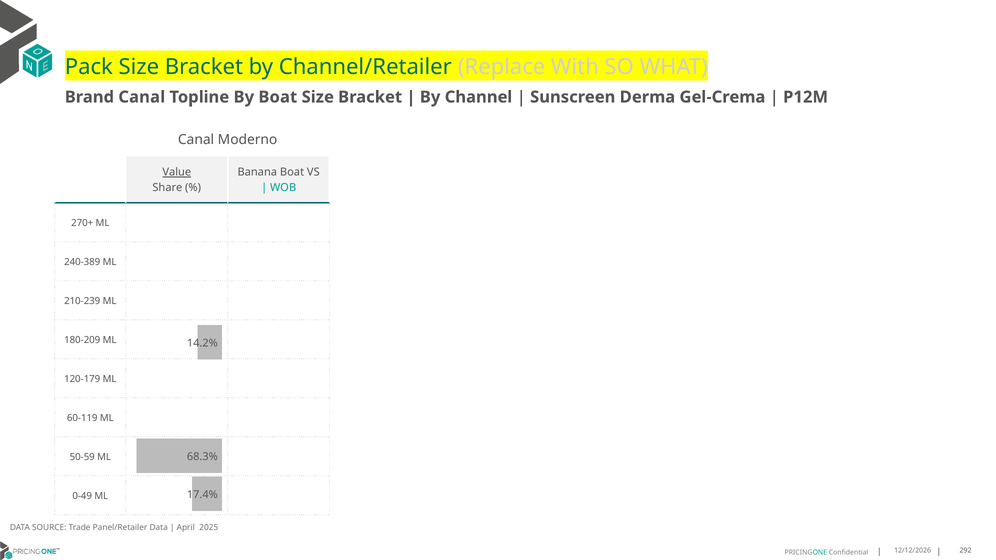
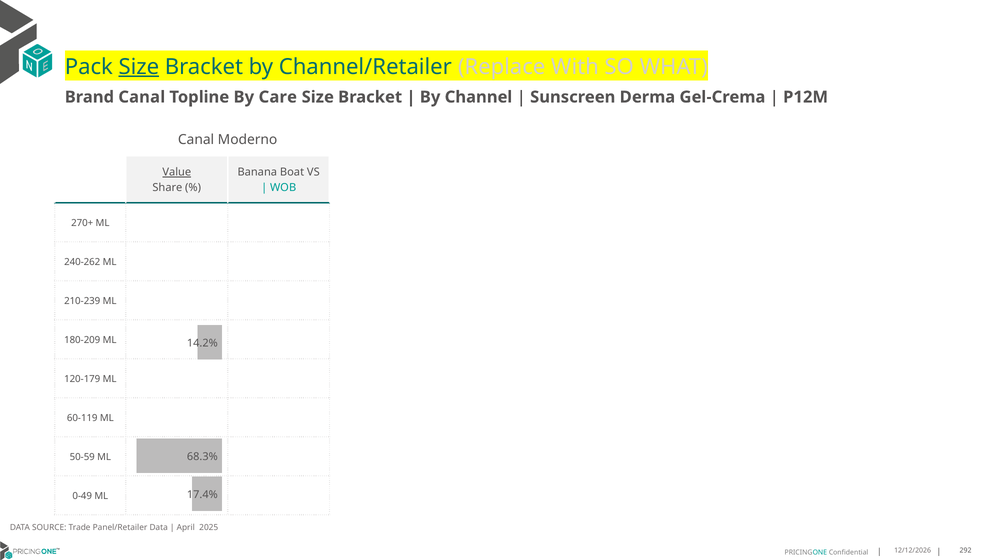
Size underline: none -> present (139, 67)
By Boat: Boat -> Care (278, 97)
240-389: 240-389 -> 240-262 (82, 262)
